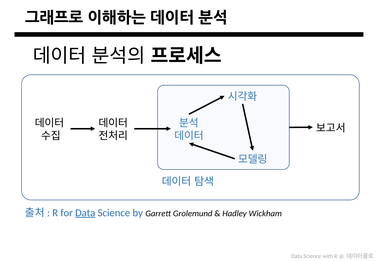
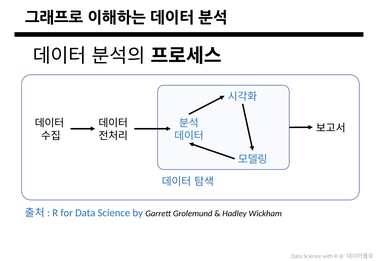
Data underline: present -> none (85, 213)
